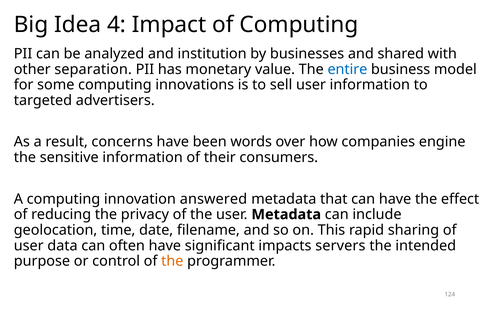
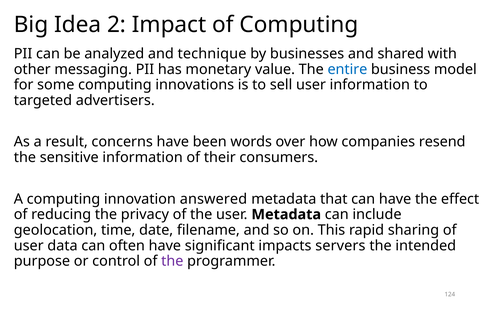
4: 4 -> 2 (117, 25)
institution: institution -> technique (212, 54)
separation: separation -> messaging (93, 69)
engine: engine -> resend (442, 142)
the colour: orange -> purple (172, 261)
